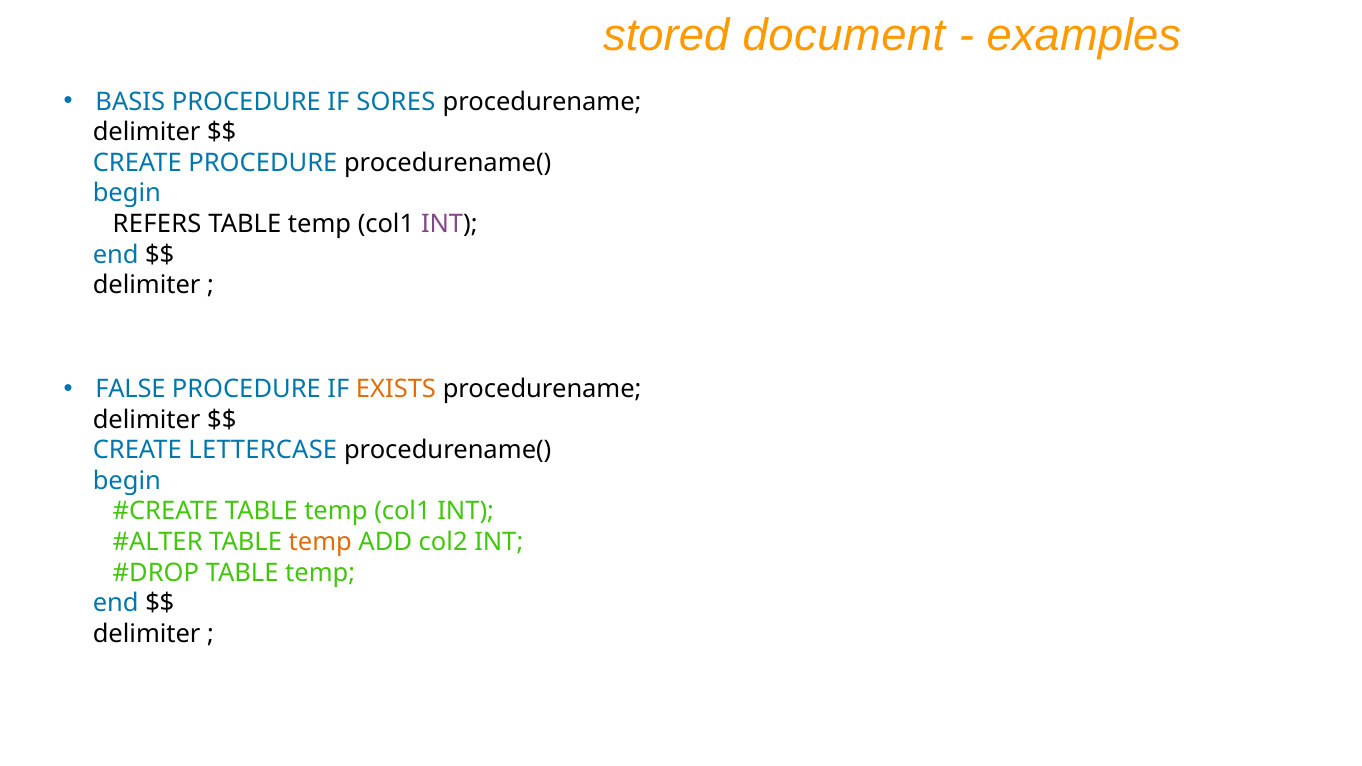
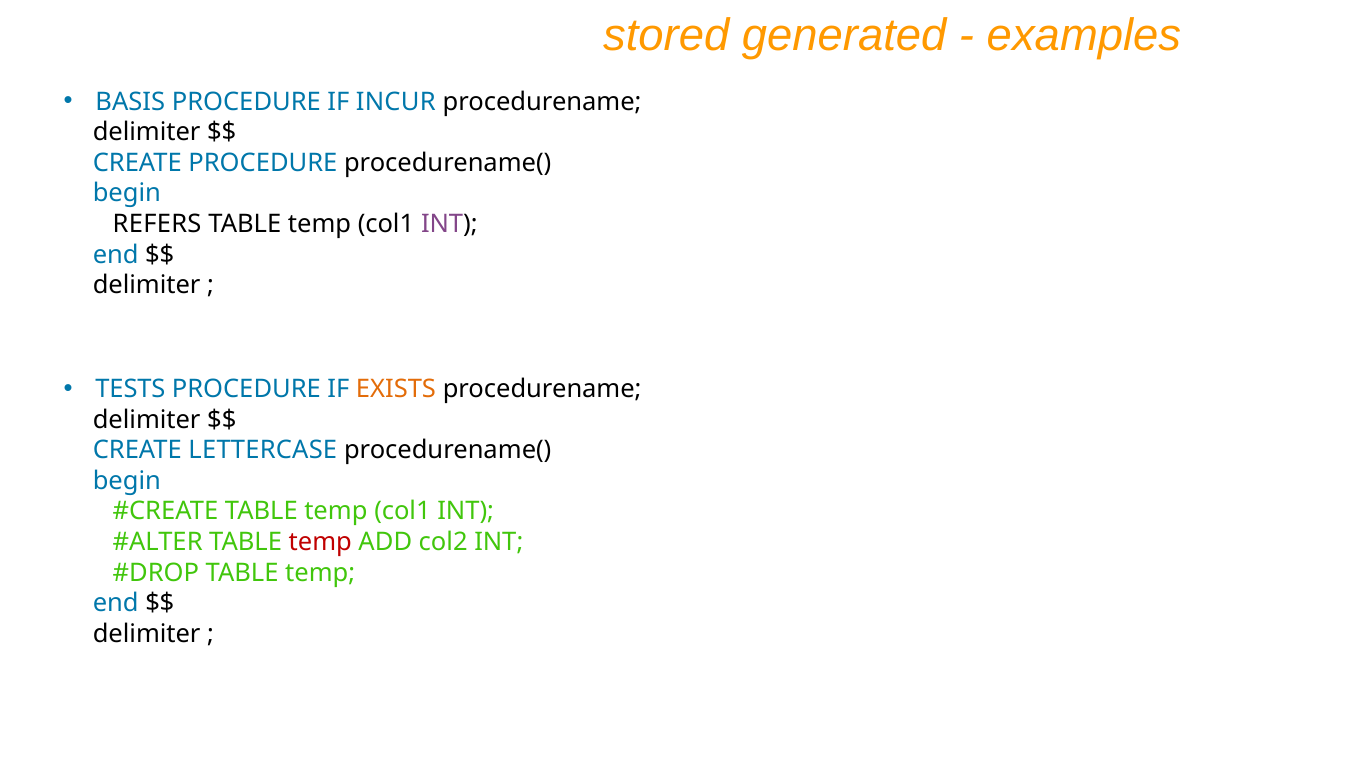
document: document -> generated (844, 35)
SORES: SORES -> INCUR (396, 102)
FALSE: FALSE -> TESTS (130, 389)
temp colour: orange -> red (320, 542)
